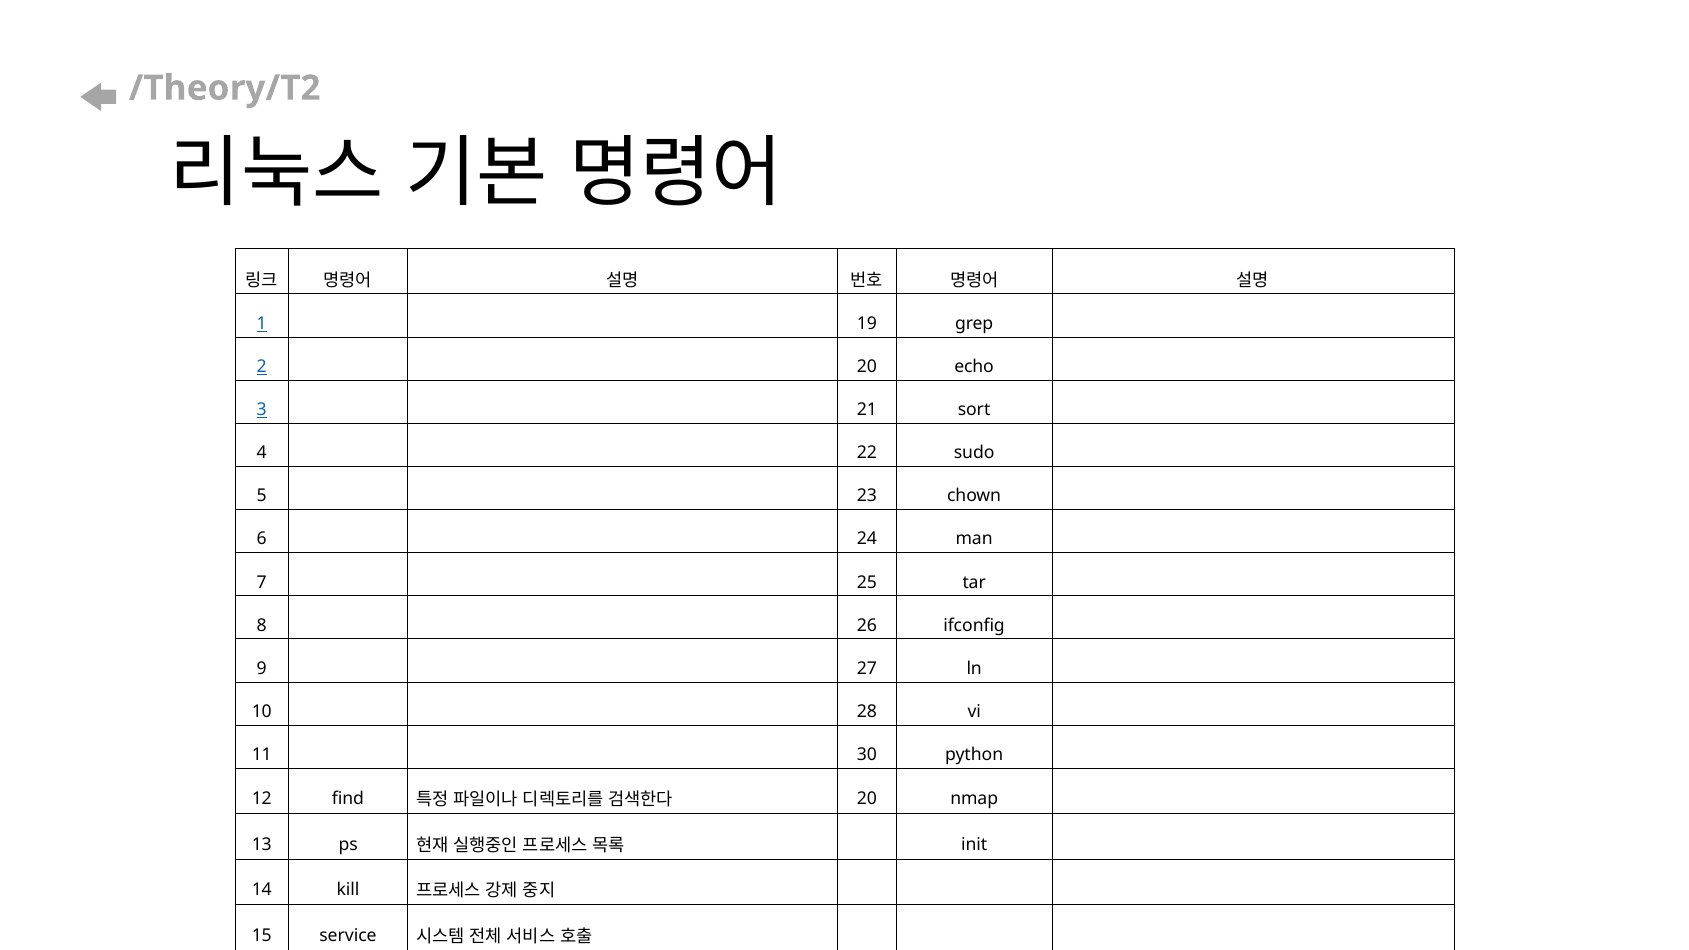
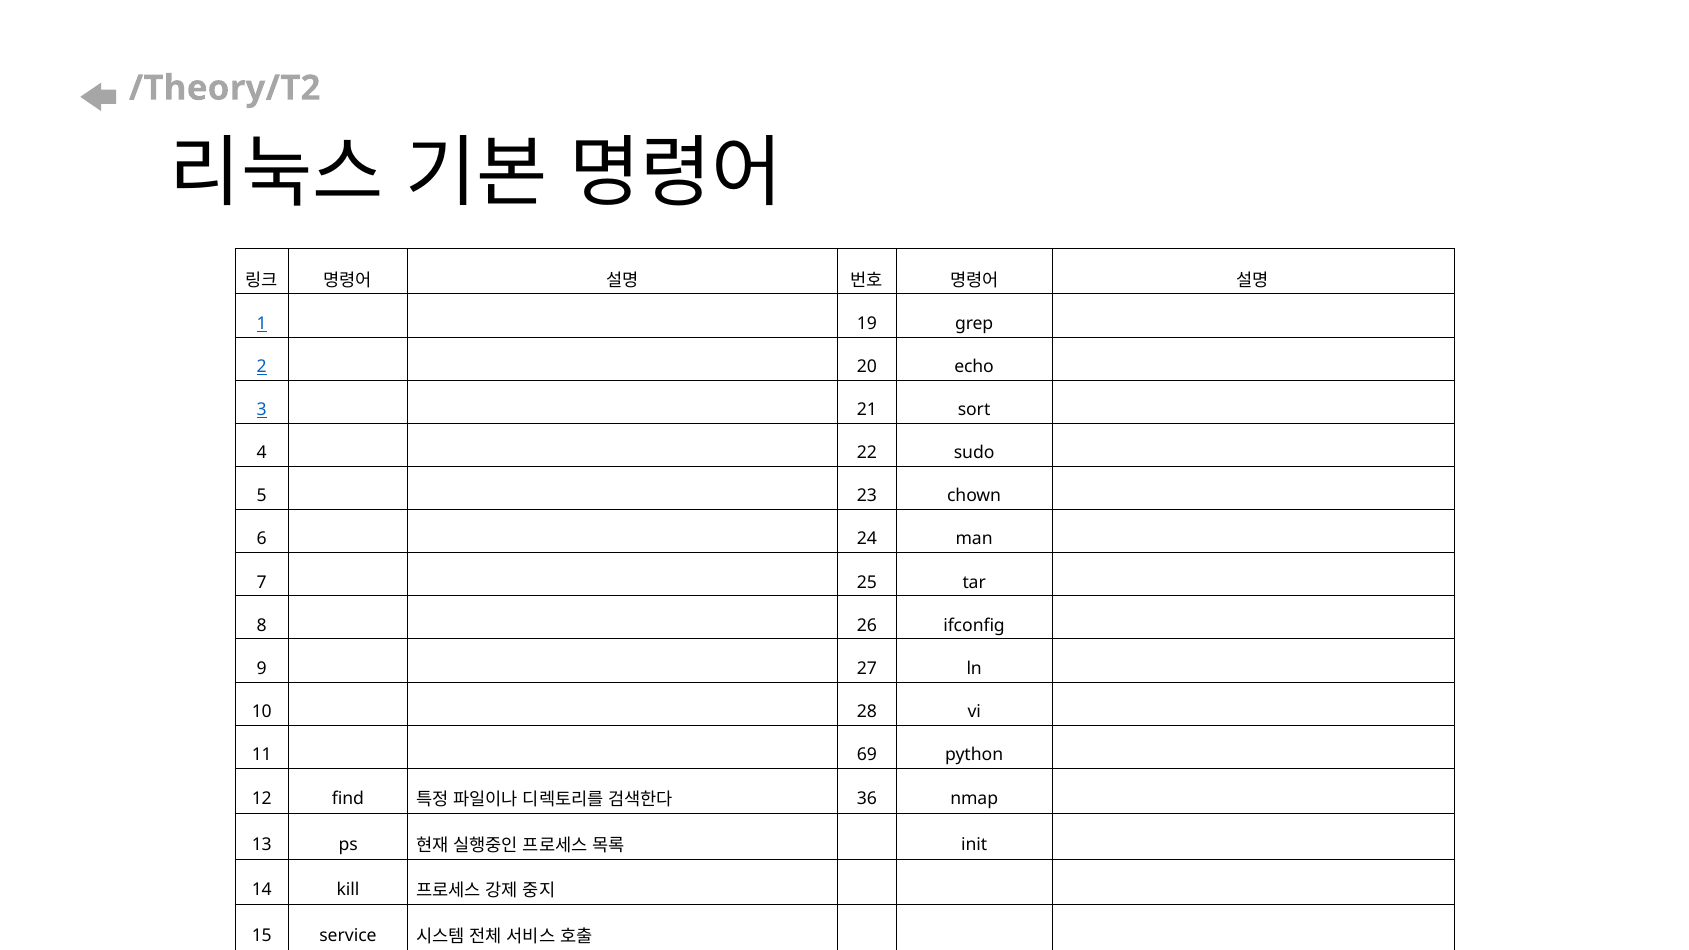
30: 30 -> 69 (867, 755)
20: 20 -> 36 (867, 799)
